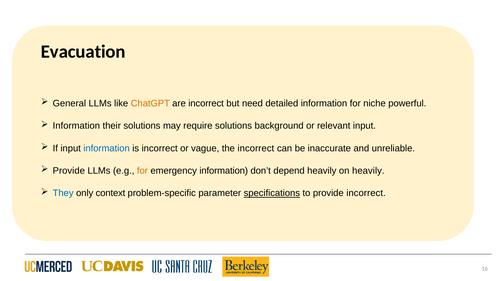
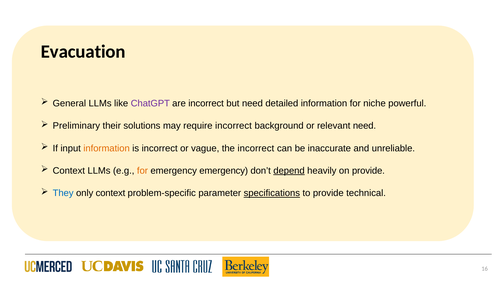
ChatGPT colour: orange -> purple (150, 103)
Information: Information -> Preliminary (76, 126)
require solutions: solutions -> incorrect (233, 126)
relevant input: input -> need (364, 126)
information colour: blue -> orange (107, 148)
Provide: Provide -> Context (69, 171)
emergency information: information -> emergency (224, 171)
depend underline: none -> present (289, 171)
on heavily: heavily -> provide (368, 171)
provide incorrect: incorrect -> technical (366, 193)
